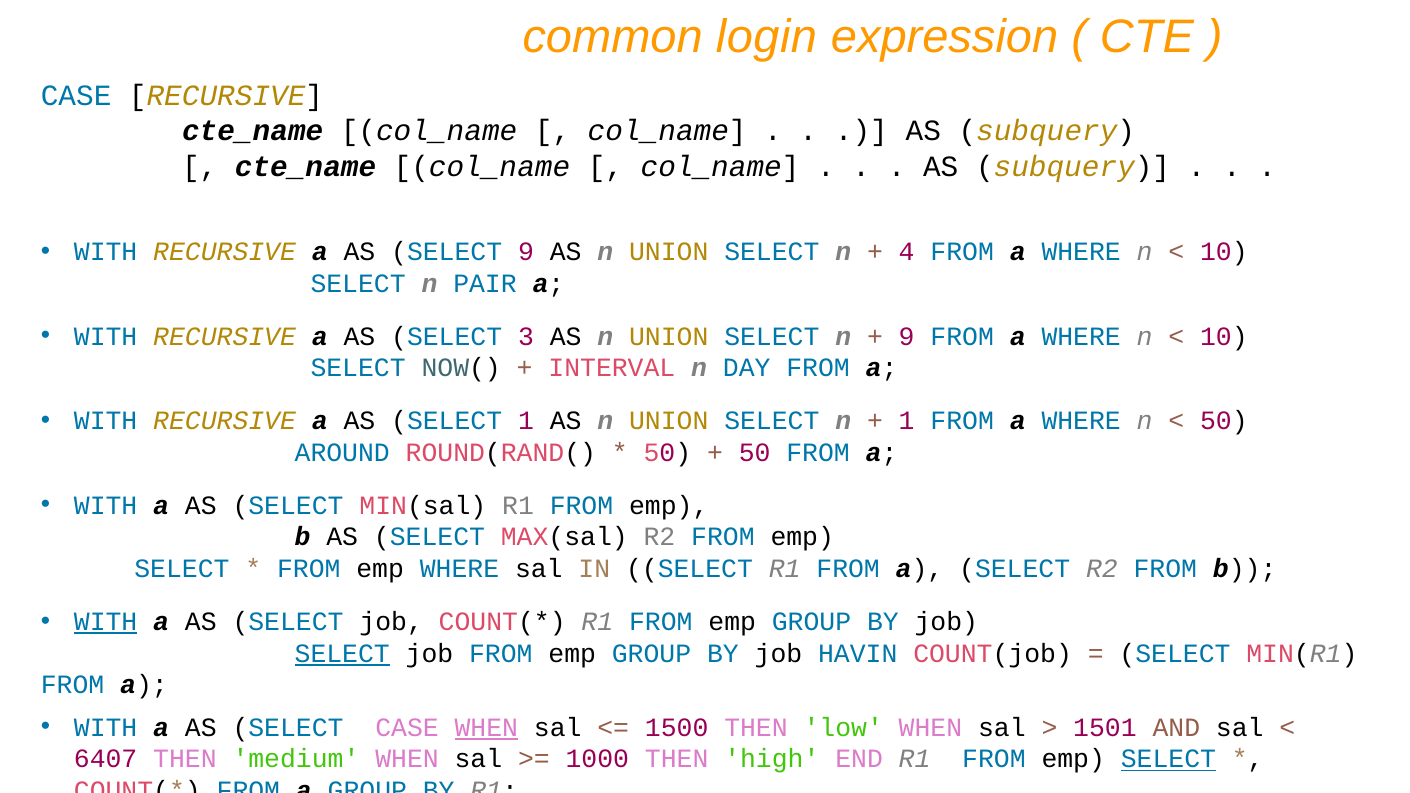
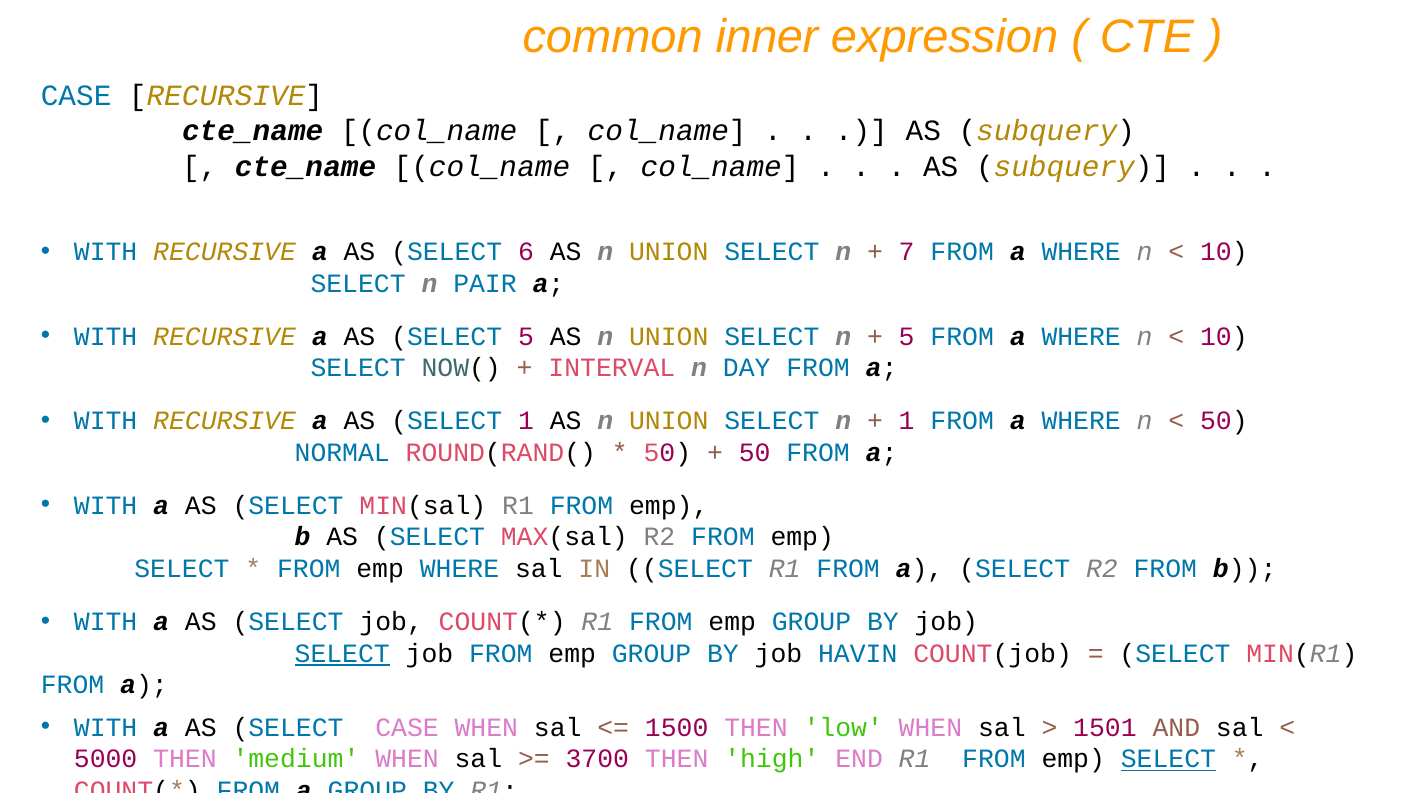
login: login -> inner (767, 37)
SELECT 9: 9 -> 6 (526, 252)
4: 4 -> 7 (907, 252)
SELECT 3: 3 -> 5 (526, 336)
9: 9 -> 5 (907, 336)
AROUND: AROUND -> NORMAL (342, 453)
WITH underline: present -> none (106, 622)
WHEN underline: present -> none (486, 728)
6407: 6407 -> 5000 (106, 759)
1000: 1000 -> 3700 (597, 759)
